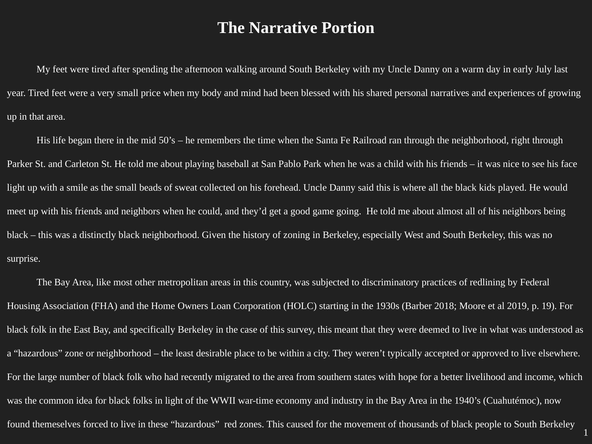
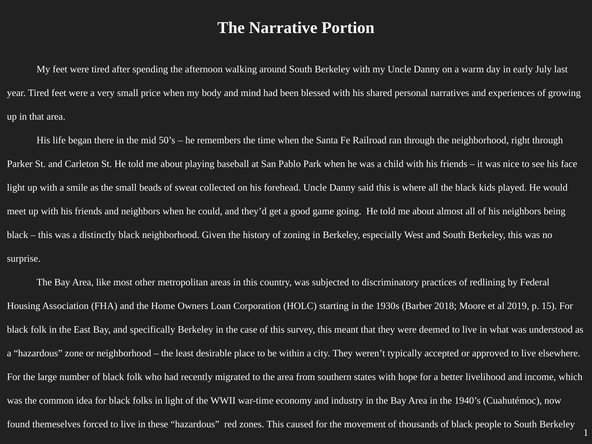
19: 19 -> 15 (549, 306)
